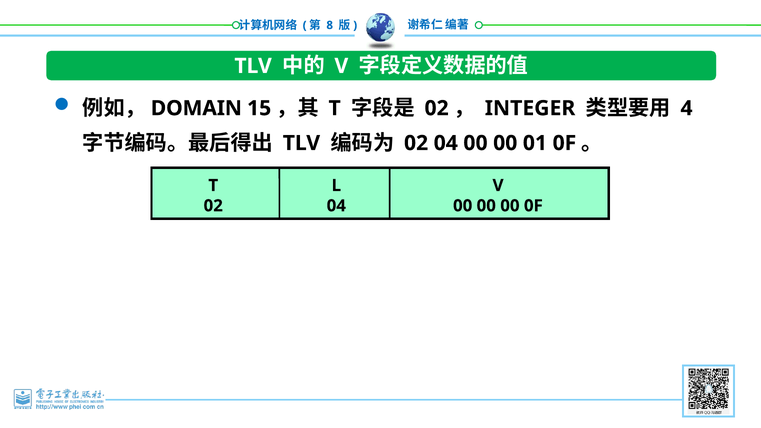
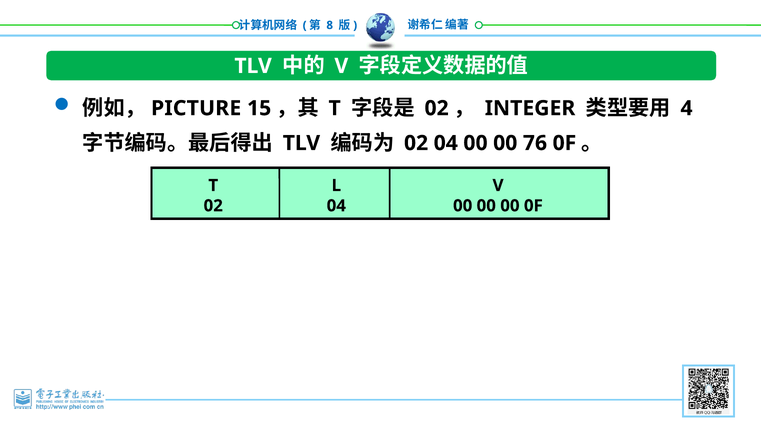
DOMAIN: DOMAIN -> PICTURE (196, 108)
01: 01 -> 76 (535, 143)
